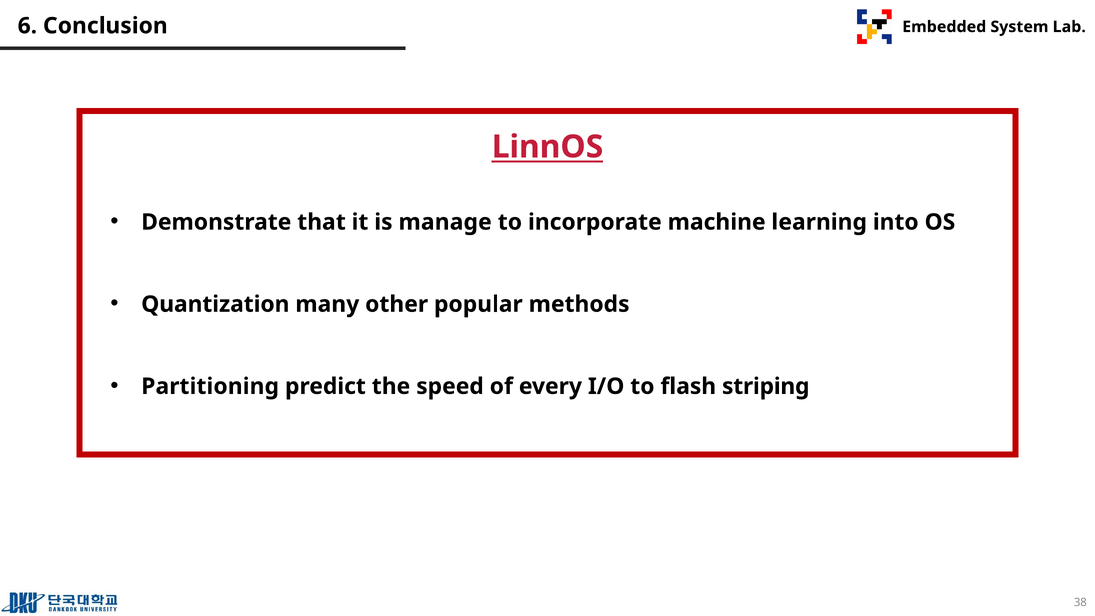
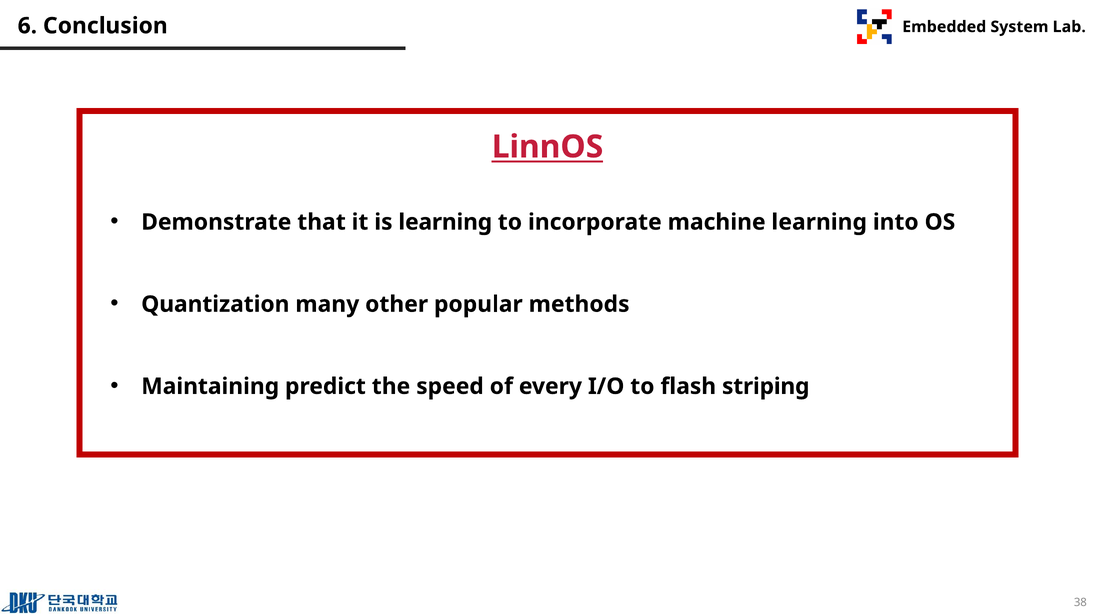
is manage: manage -> learning (445, 222)
Partitioning: Partitioning -> Maintaining (210, 386)
